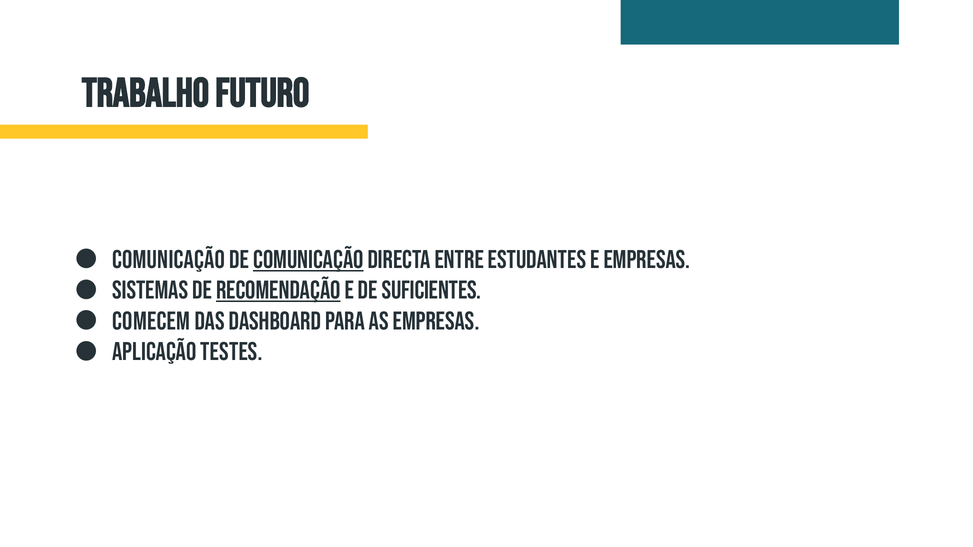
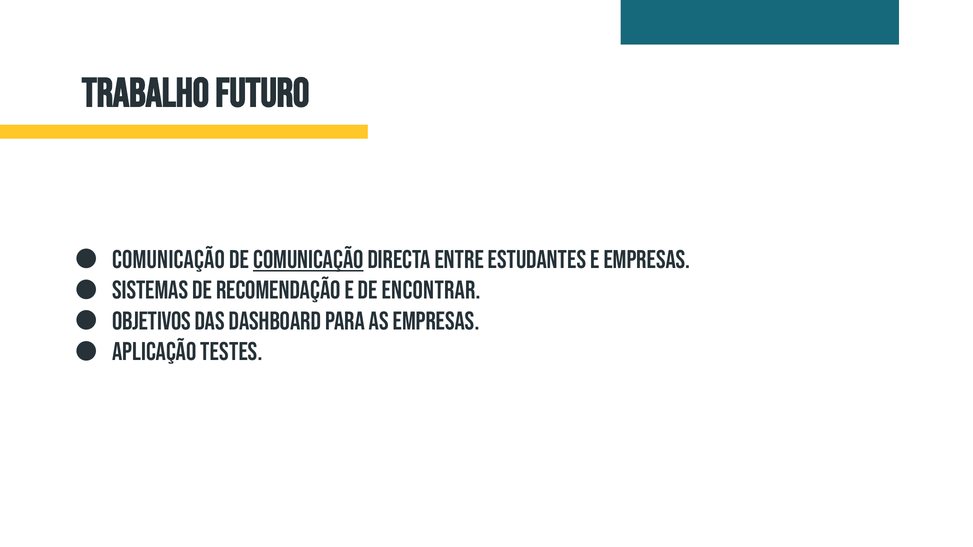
recomendação underline: present -> none (278, 291)
suficientes: suficientes -> encontrar (431, 291)
Comecem: Comecem -> Objetivos (152, 321)
